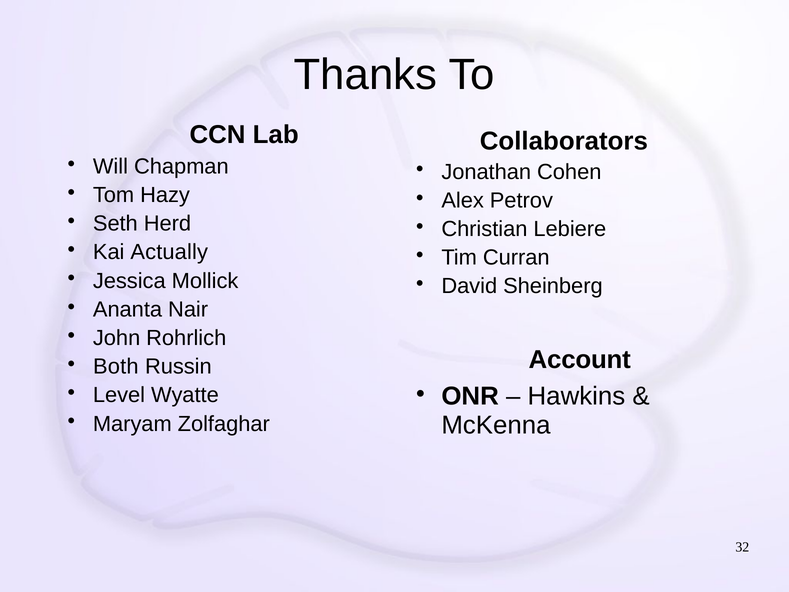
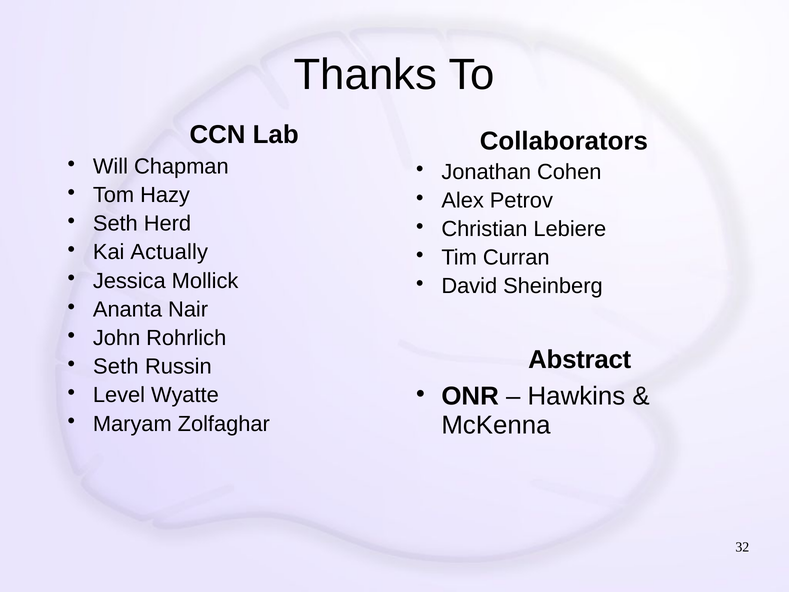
Account: Account -> Abstract (580, 360)
Both: Both -> Seth (116, 367)
